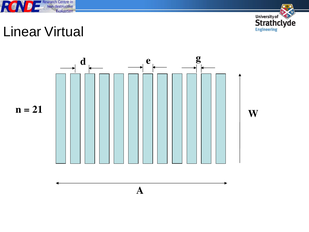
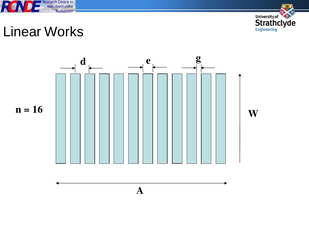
Virtual: Virtual -> Works (64, 32)
21: 21 -> 16 (38, 109)
